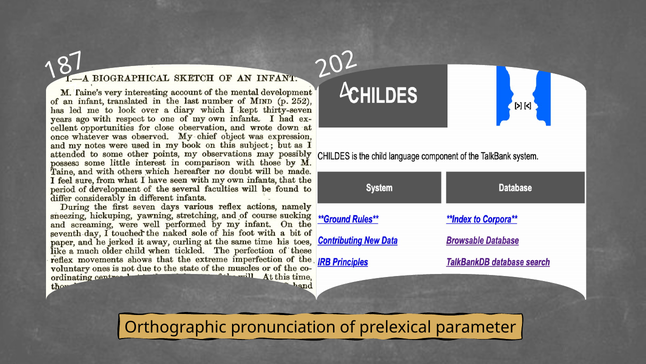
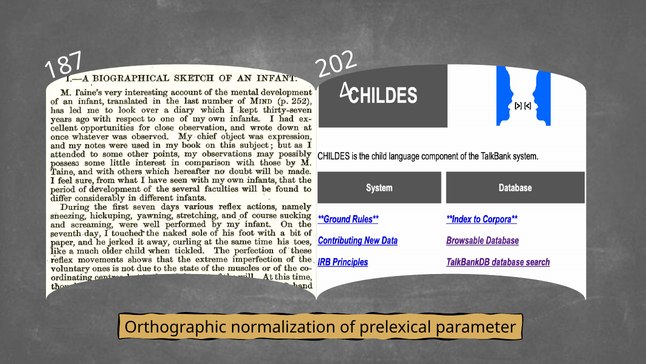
pronunciation: pronunciation -> normalization (283, 327)
